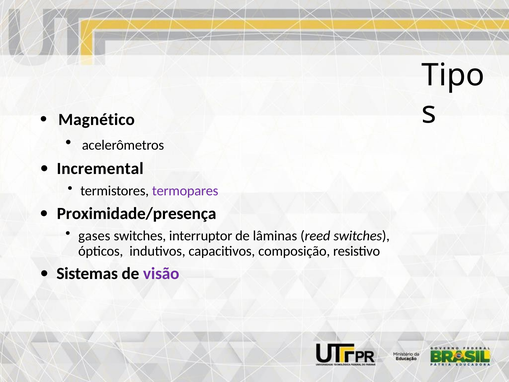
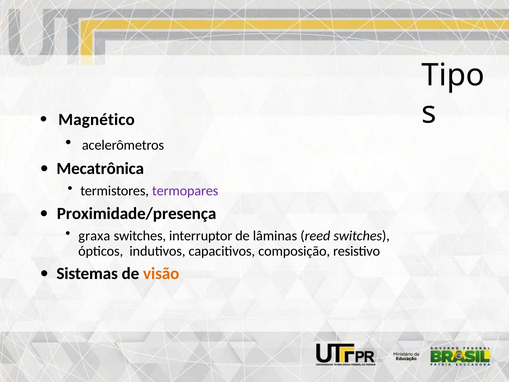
Incremental: Incremental -> Mecatrônica (100, 169)
gases: gases -> graxa (94, 236)
visão colour: purple -> orange (161, 273)
